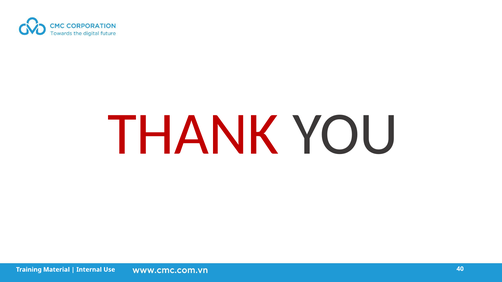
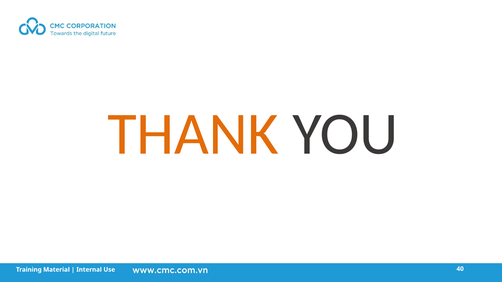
THANK colour: red -> orange (193, 134)
